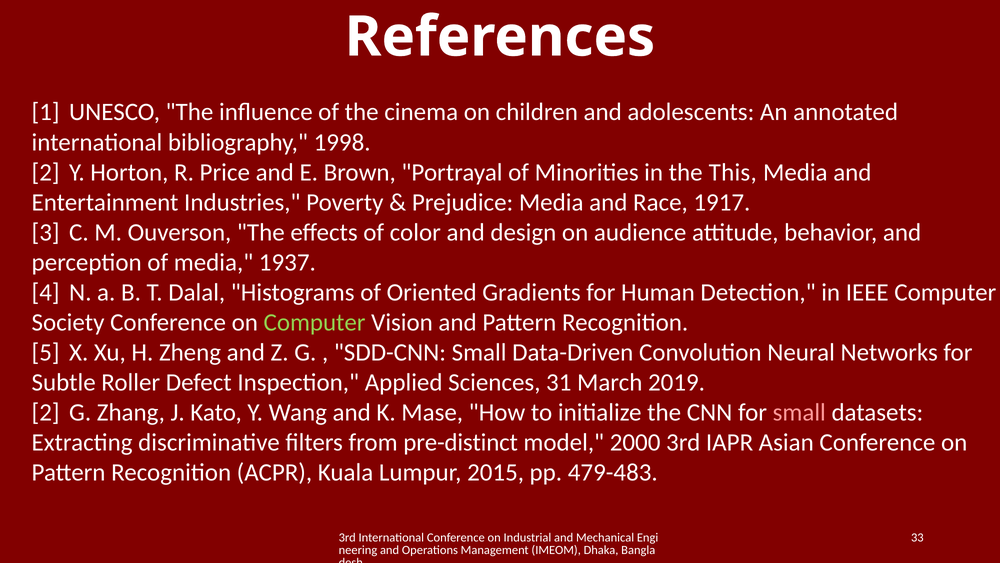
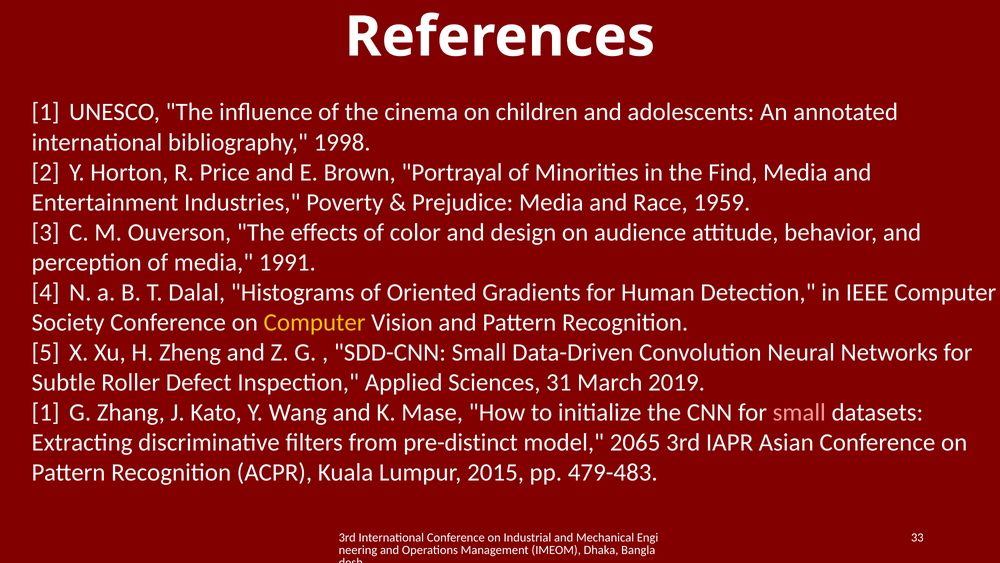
This: This -> Find (733, 172)
1917: 1917 -> 1959 (722, 202)
1937: 1937 -> 1991 (287, 262)
Computer colour: light green -> yellow (315, 322)
2: 2 -> 1 (46, 412)
2000: 2000 -> 2065 (635, 442)
